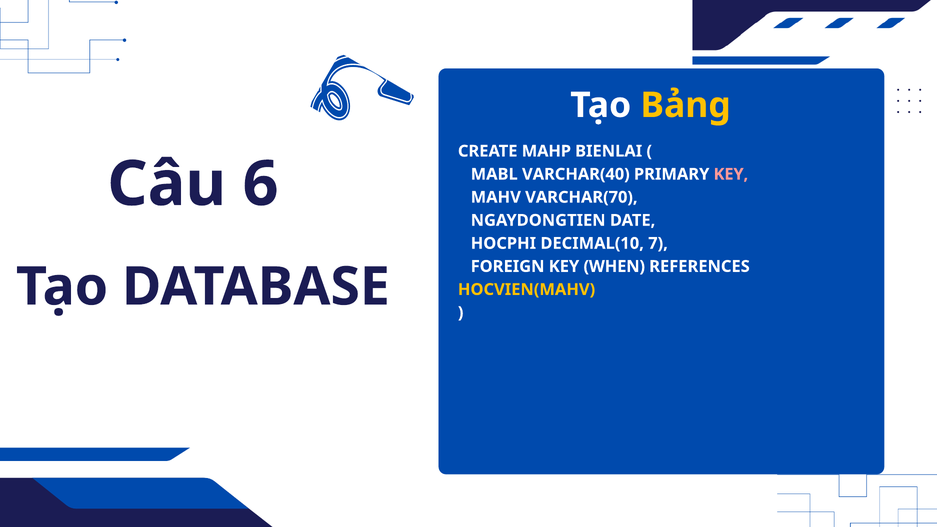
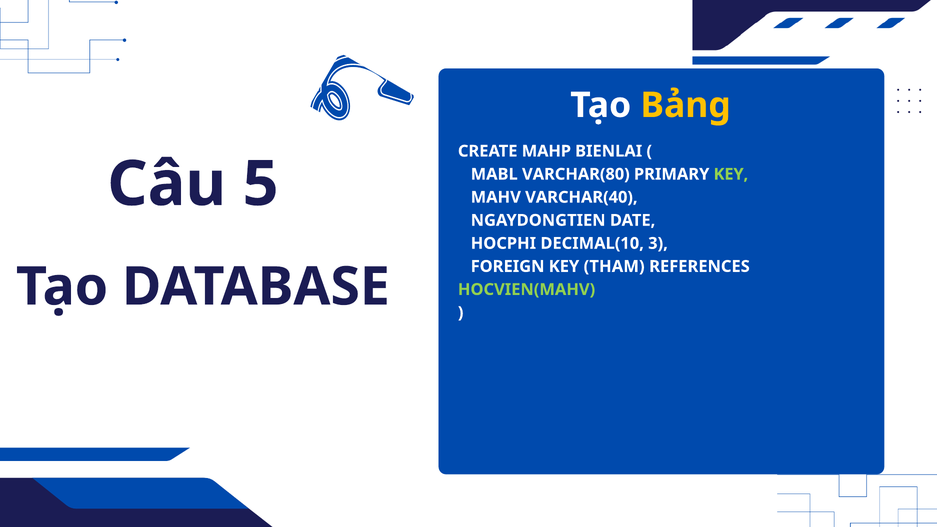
VARCHAR(40: VARCHAR(40 -> VARCHAR(80 (576, 174)
KEY colour: pink -> light green (731, 174)
6: 6 -> 5 (261, 184)
VARCHAR(70: VARCHAR(70 -> VARCHAR(40 (581, 197)
7: 7 -> 3 (658, 243)
WHEN: WHEN -> THAM (614, 266)
HOCVIEN(MAHV colour: yellow -> light green (527, 290)
